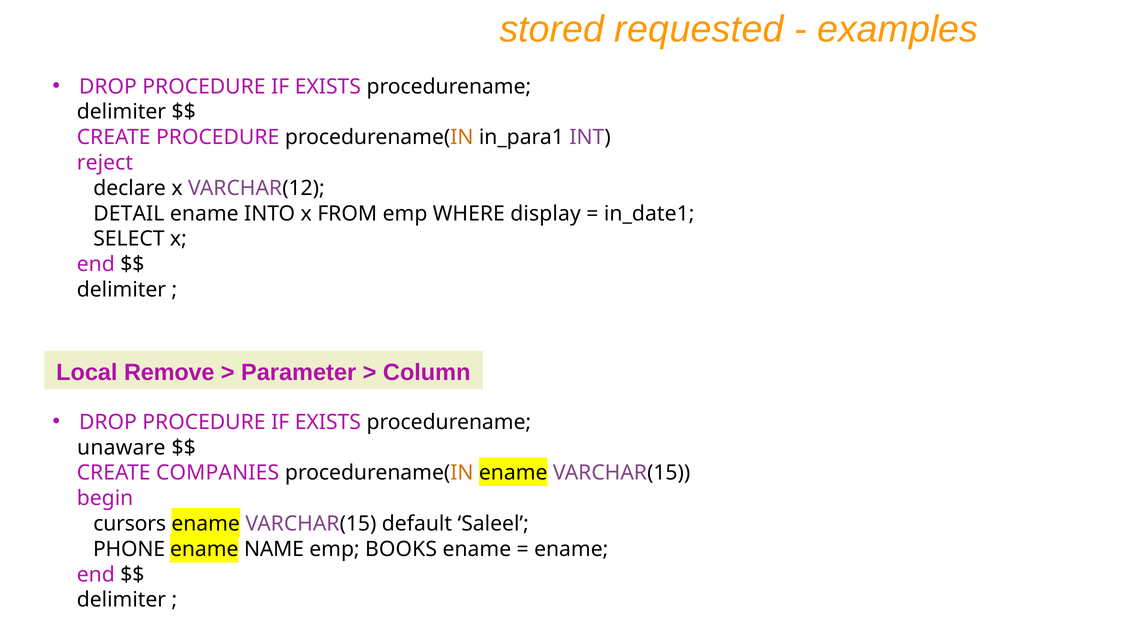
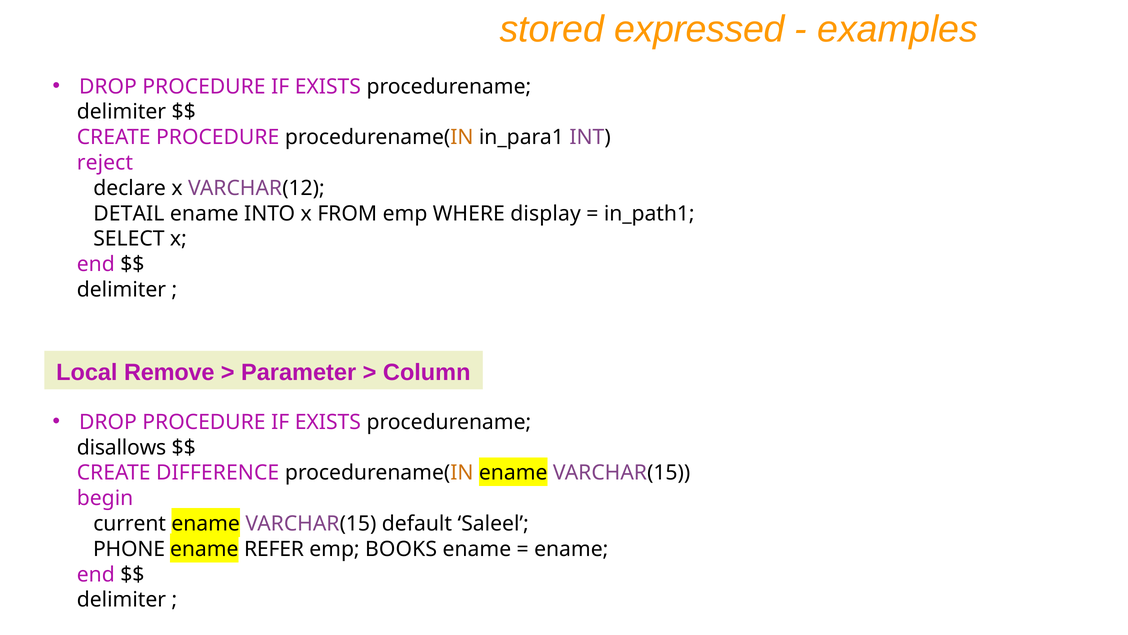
requested: requested -> expressed (699, 29)
in_date1: in_date1 -> in_path1 (649, 213)
unaware: unaware -> disallows (122, 447)
COMPANIES: COMPANIES -> DIFFERENCE (218, 473)
cursors: cursors -> current (130, 523)
NAME: NAME -> REFER (274, 549)
